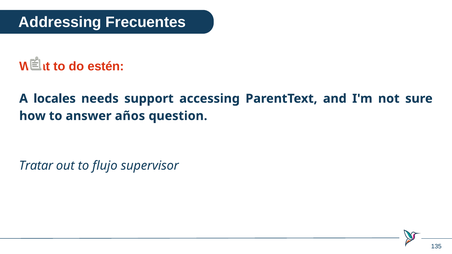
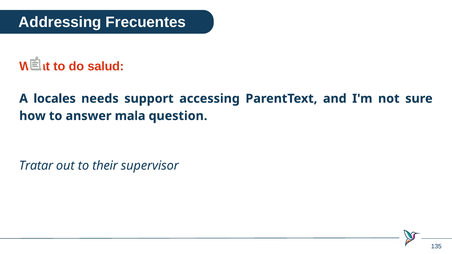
estén: estén -> salud (106, 66)
años: años -> mala (130, 116)
flujo: flujo -> their (105, 166)
